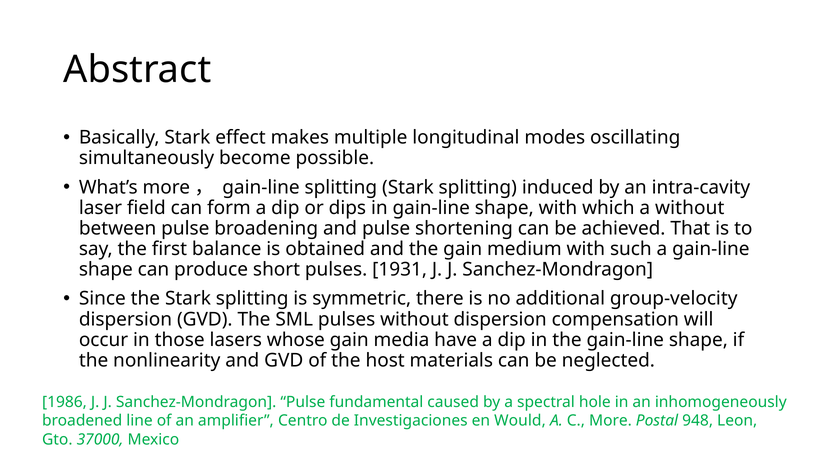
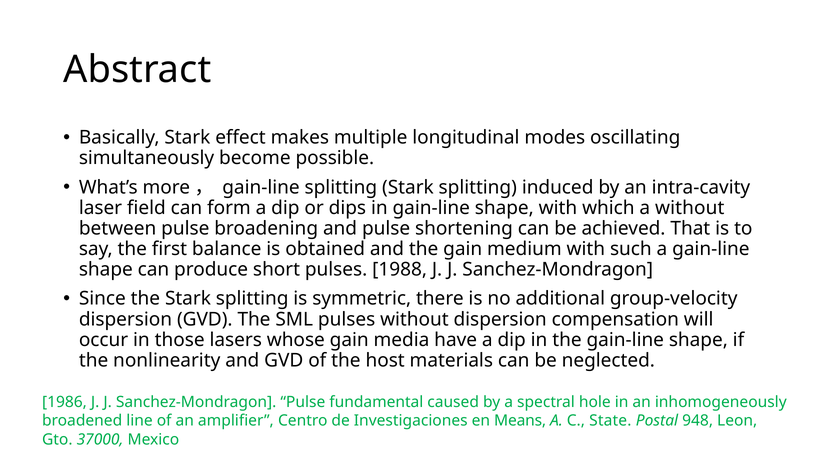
1931: 1931 -> 1988 (400, 270)
Would: Would -> Means (520, 421)
C More: More -> State (610, 421)
